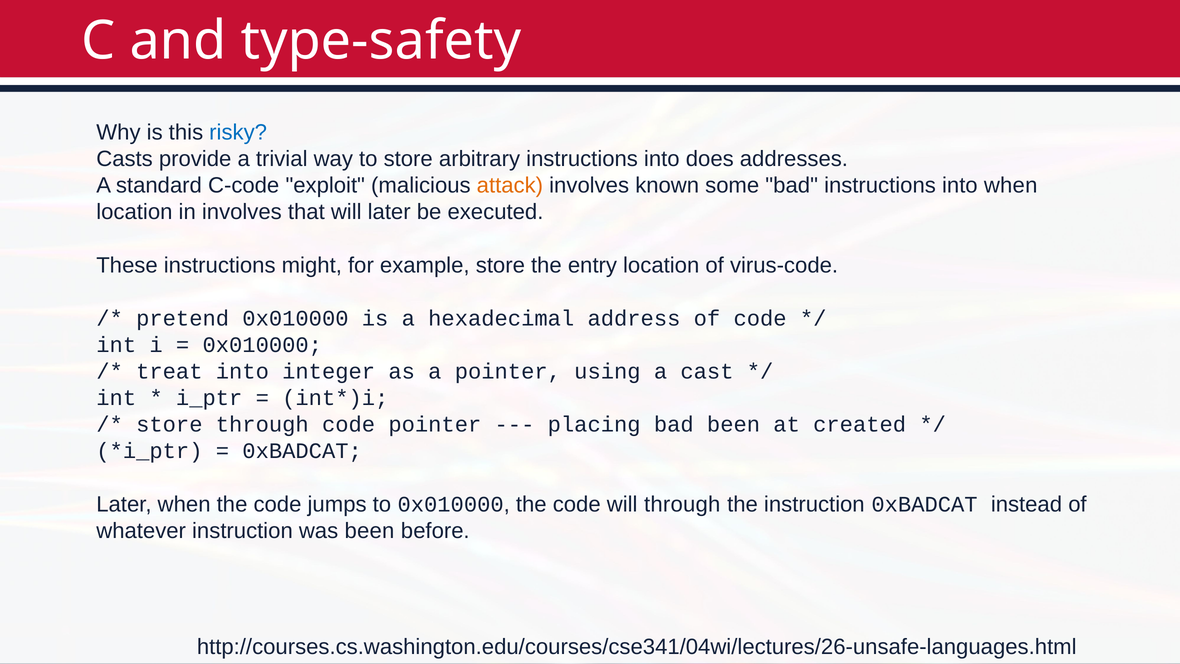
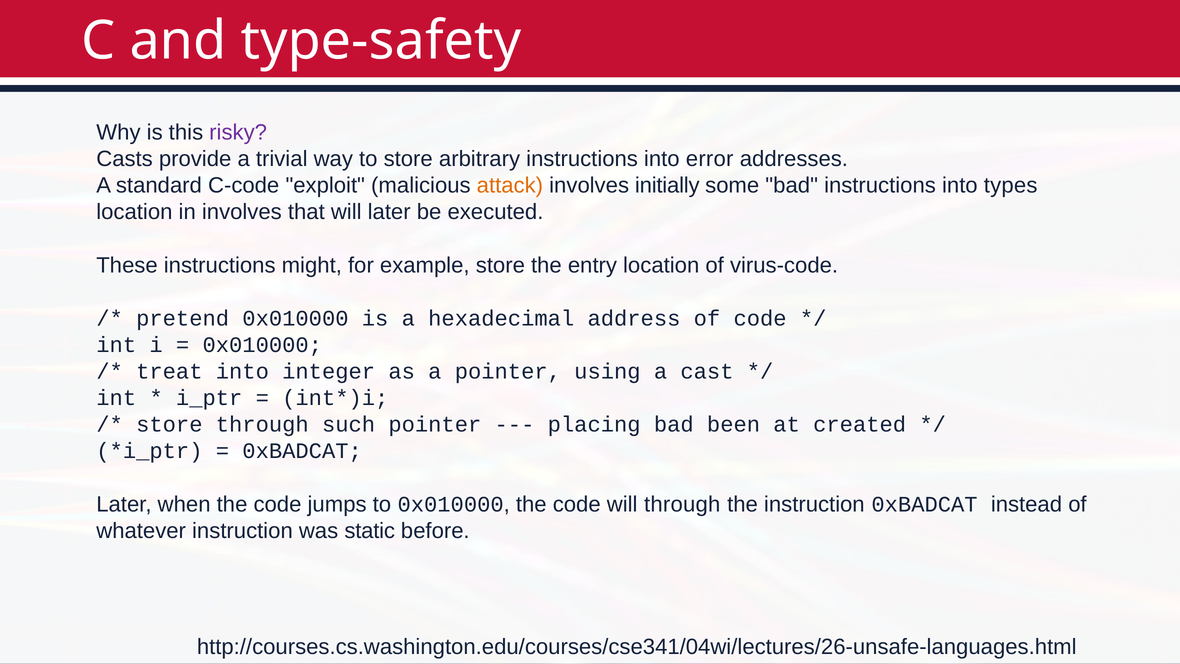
risky colour: blue -> purple (238, 132)
does: does -> error (710, 159)
known: known -> initially (667, 186)
into when: when -> types (1011, 186)
through code: code -> such (349, 424)
was been: been -> static (370, 531)
